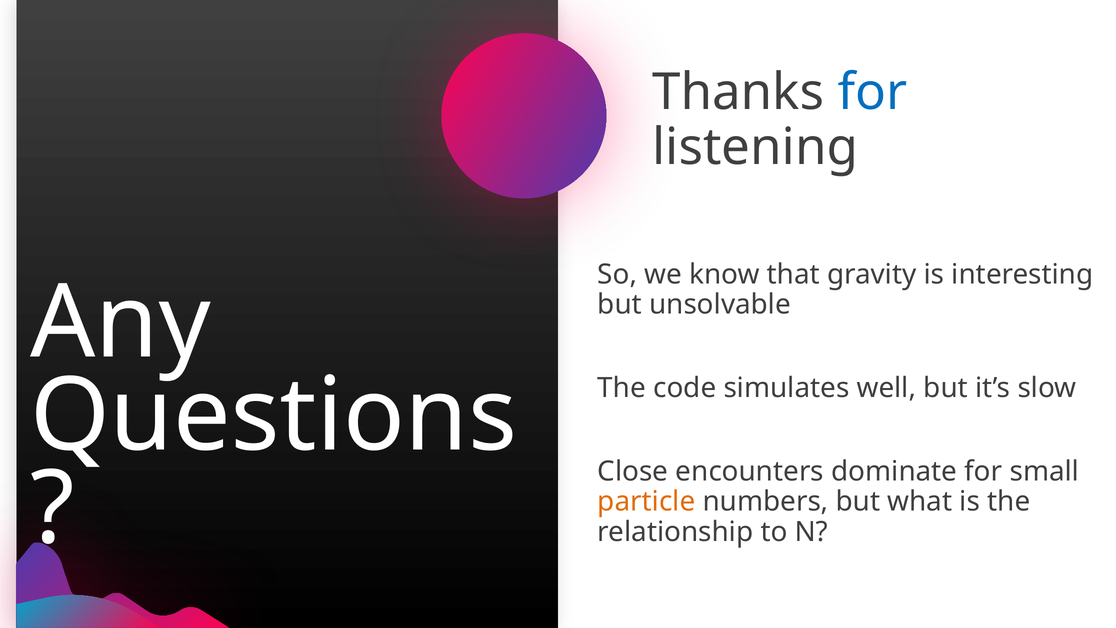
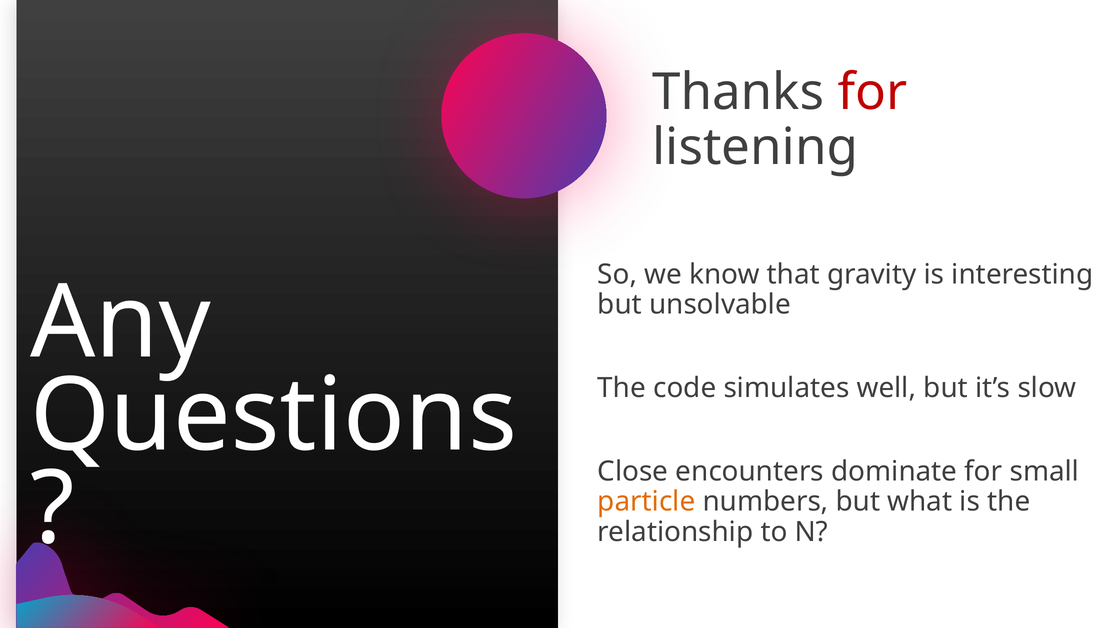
for colour: blue -> red (872, 92)
